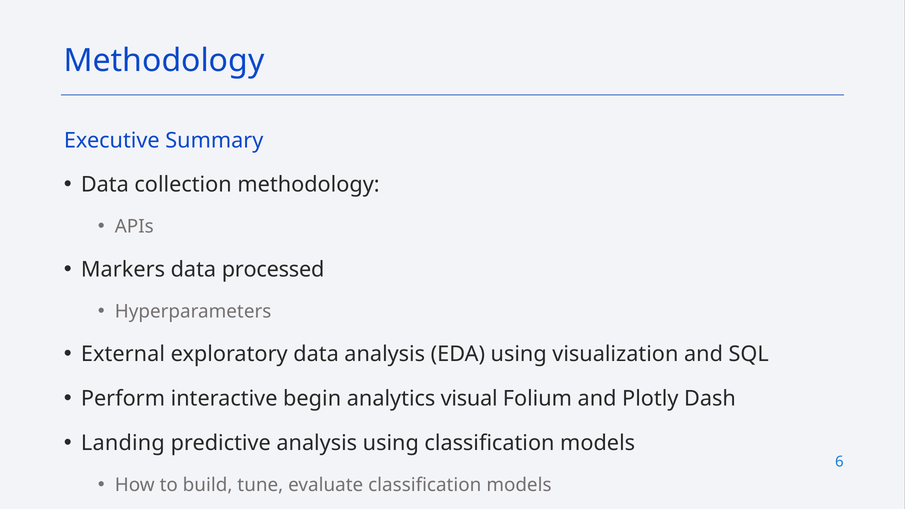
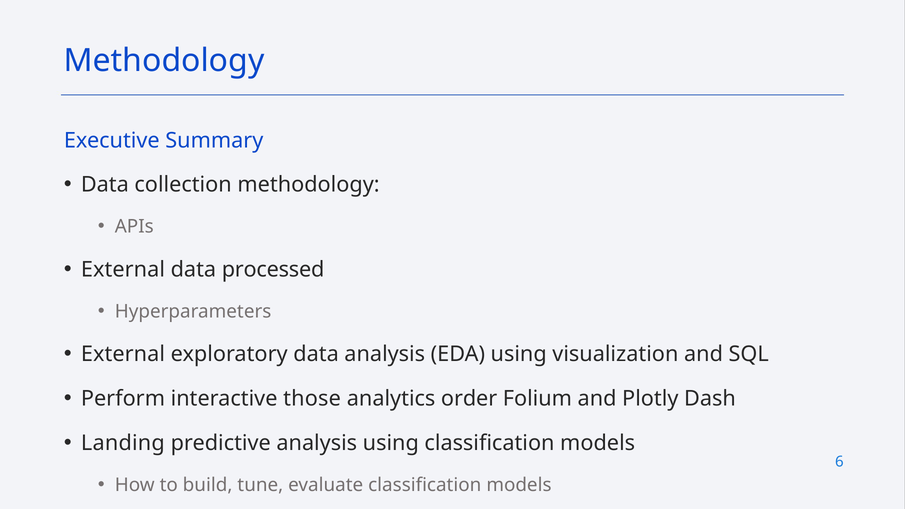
Markers: Markers -> External (123, 270)
begin: begin -> those (312, 399)
visual: visual -> order (469, 399)
